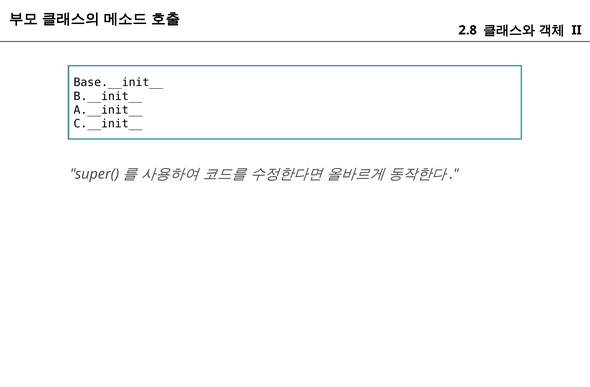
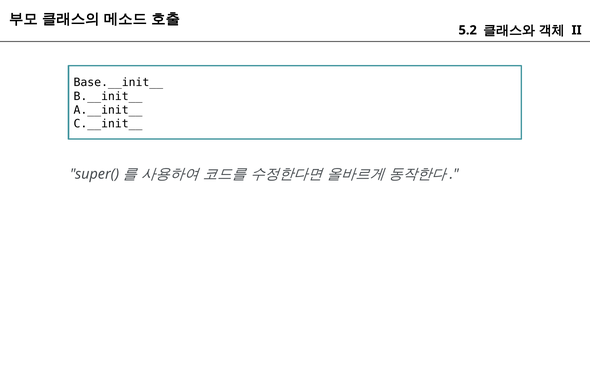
2.8: 2.8 -> 5.2 (468, 30)
